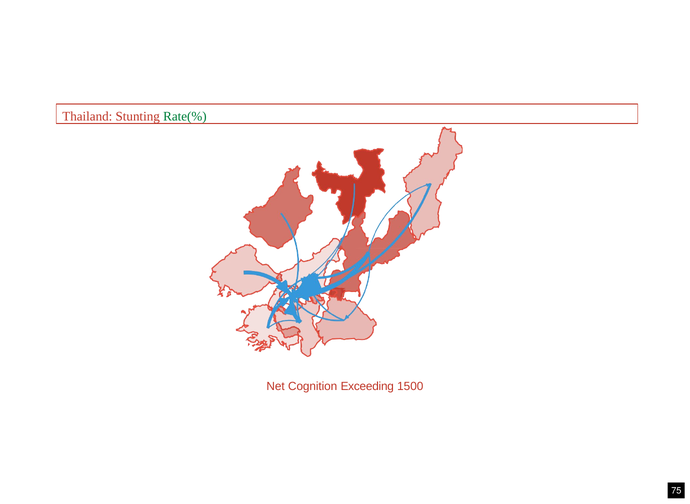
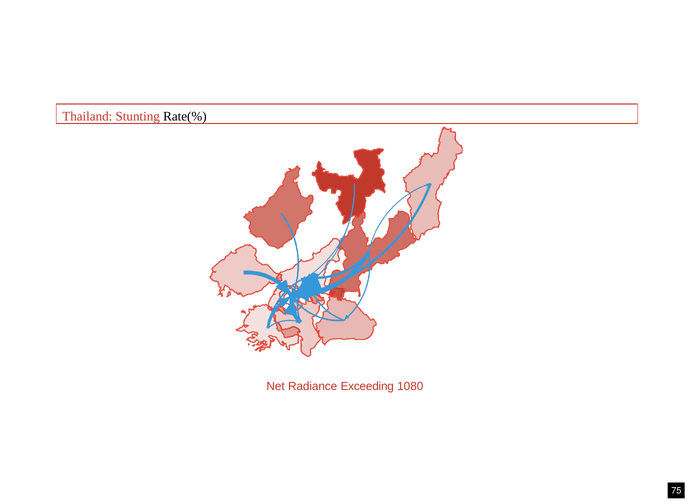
Rate(% colour: green -> black (185, 117)
Cognition: Cognition -> Radiance (313, 386)
1500: 1500 -> 1080 (410, 386)
